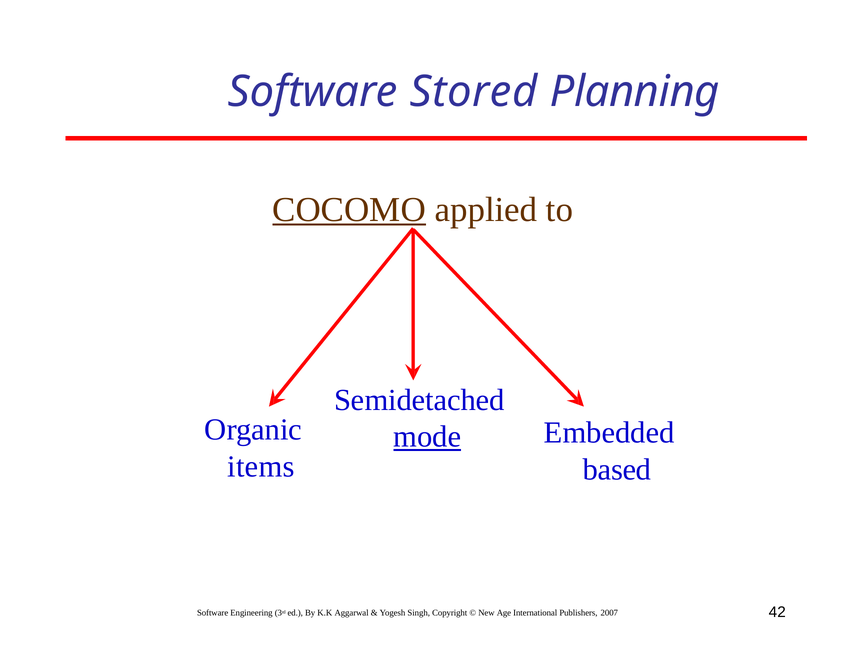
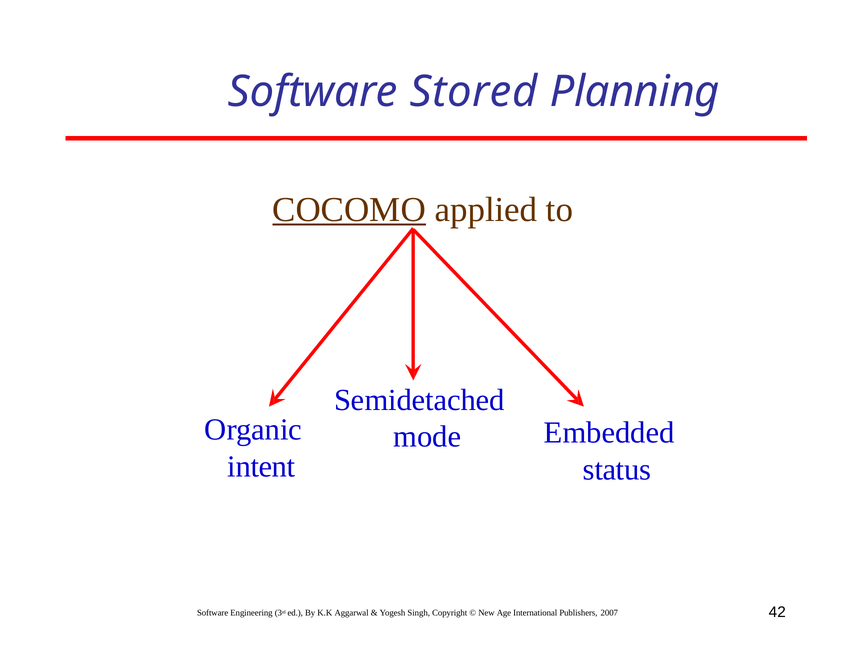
mode underline: present -> none (427, 437)
items: items -> intent (261, 467)
based: based -> status (617, 470)
